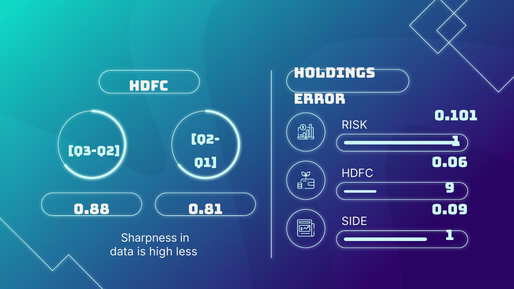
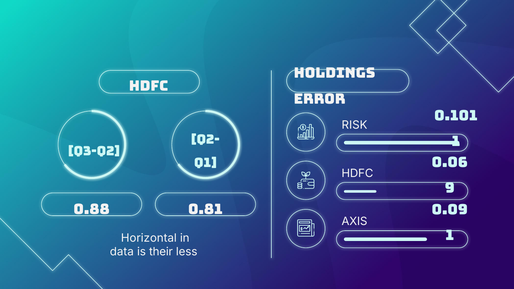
SIDE: SIDE -> AXIS (354, 222)
Sharpness: Sharpness -> Horizontal (149, 238)
high: high -> their (161, 252)
